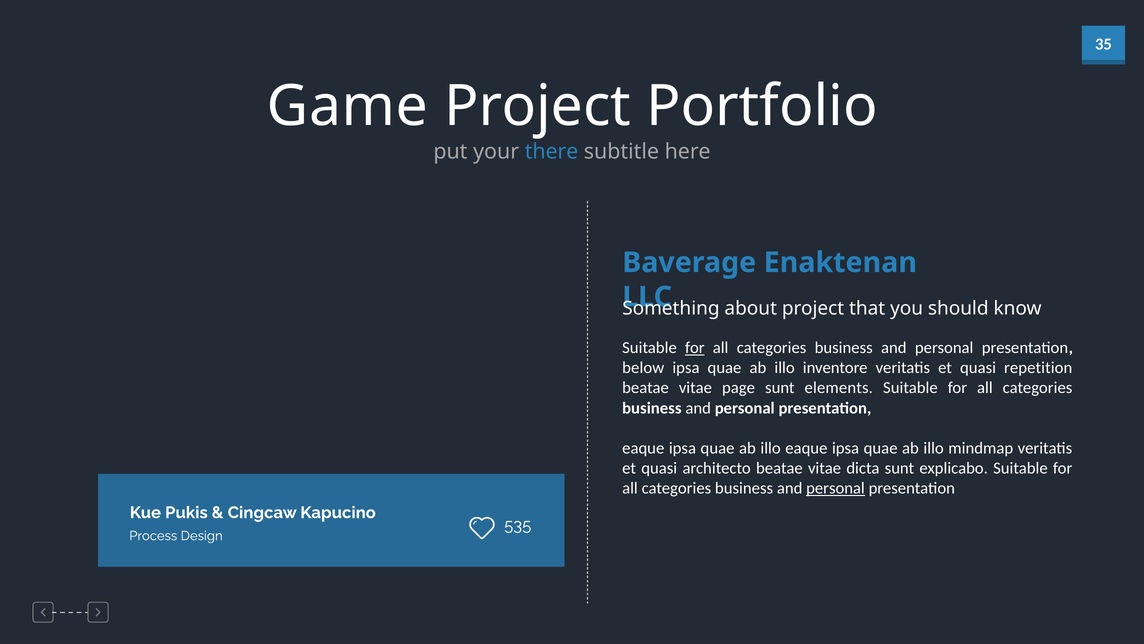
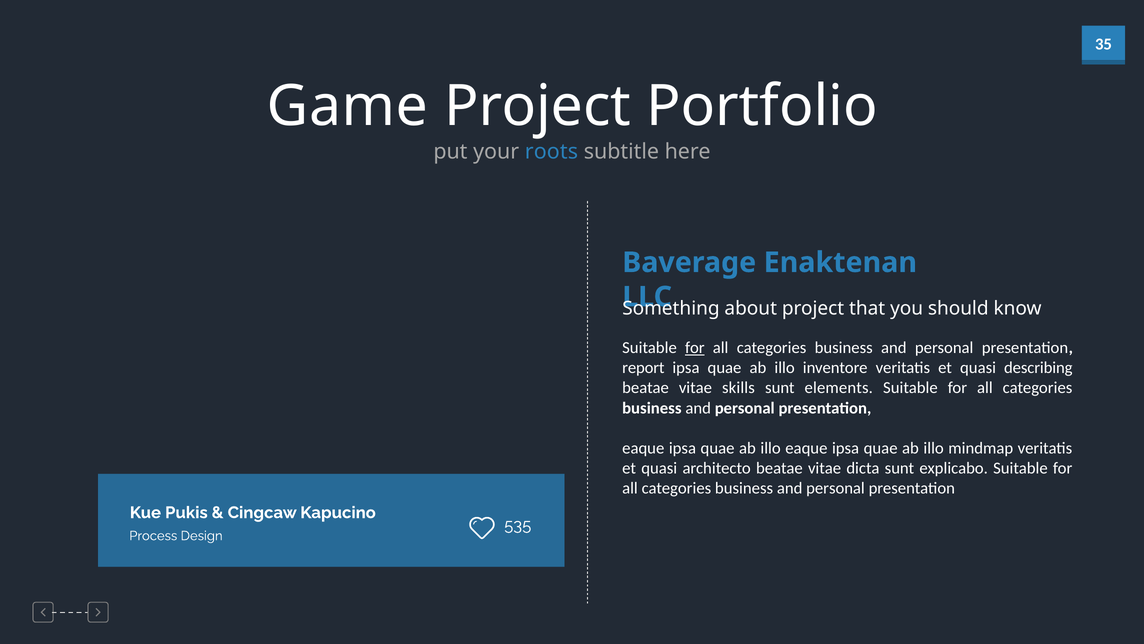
there: there -> roots (551, 152)
below: below -> report (643, 368)
repetition: repetition -> describing (1038, 368)
page: page -> skills (738, 388)
personal underline: present -> none (836, 488)
